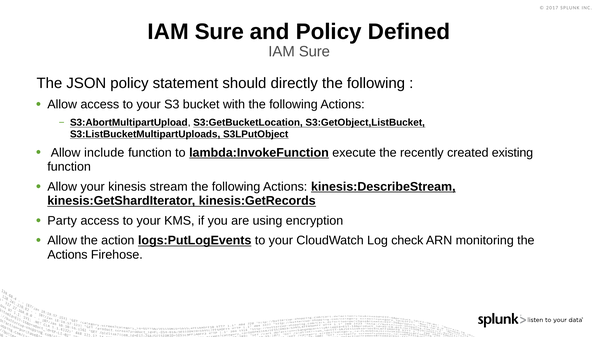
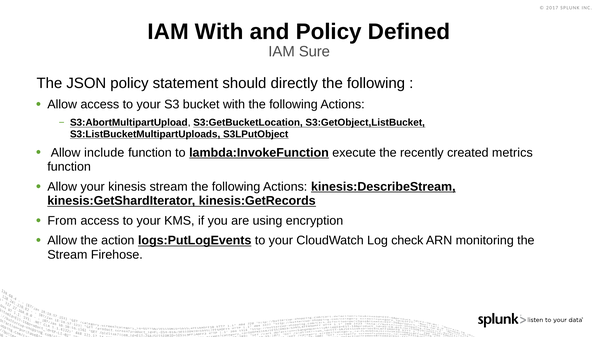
Sure: Sure -> With (219, 32)
existing: existing -> metrics (512, 152)
Party: Party -> From (62, 220)
Actions: Actions -> Stream (67, 254)
